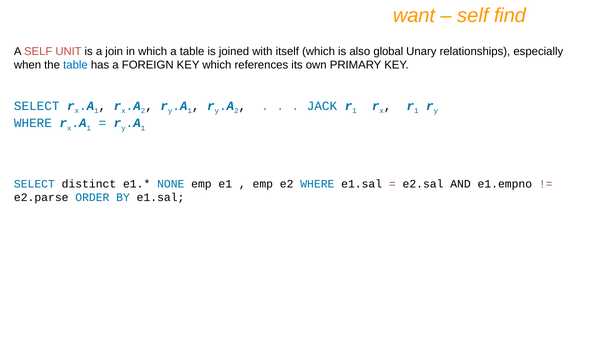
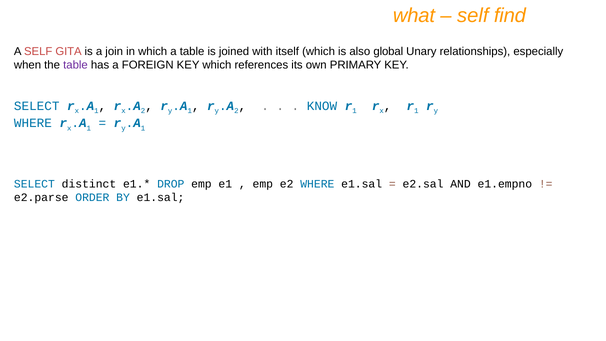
want: want -> what (414, 16)
UNIT: UNIT -> GITA (69, 51)
table colour: blue -> purple (75, 65)
JACK: JACK -> KNOW (322, 106)
NONE: NONE -> DROP (171, 184)
